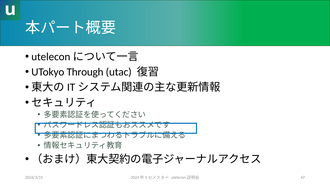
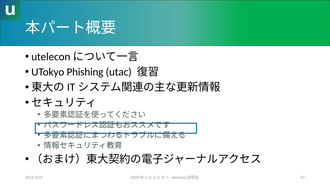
Through: Through -> Phishing (85, 72)
